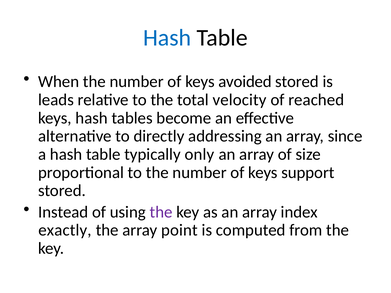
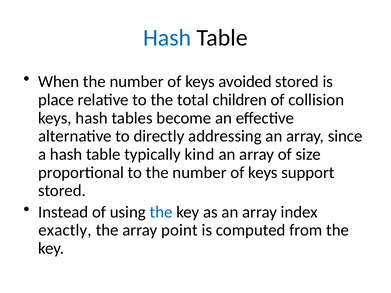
leads: leads -> place (56, 100)
velocity: velocity -> children (240, 100)
reached: reached -> collision (316, 100)
only: only -> kind (199, 154)
the colour: purple -> blue (161, 212)
